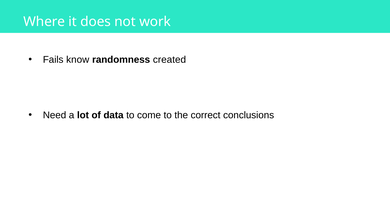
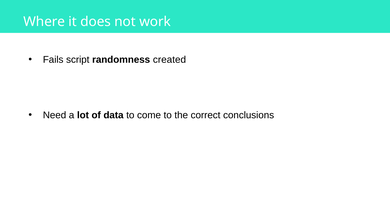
know: know -> script (78, 60)
